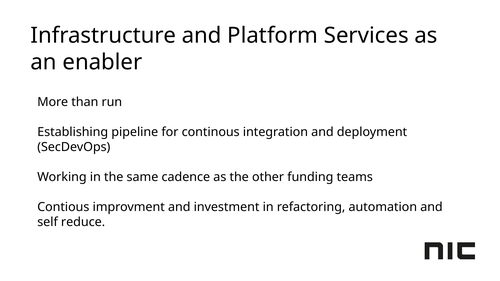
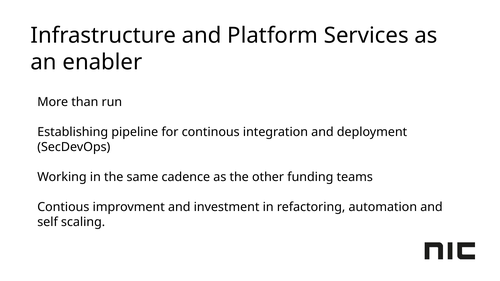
reduce: reduce -> scaling (83, 222)
